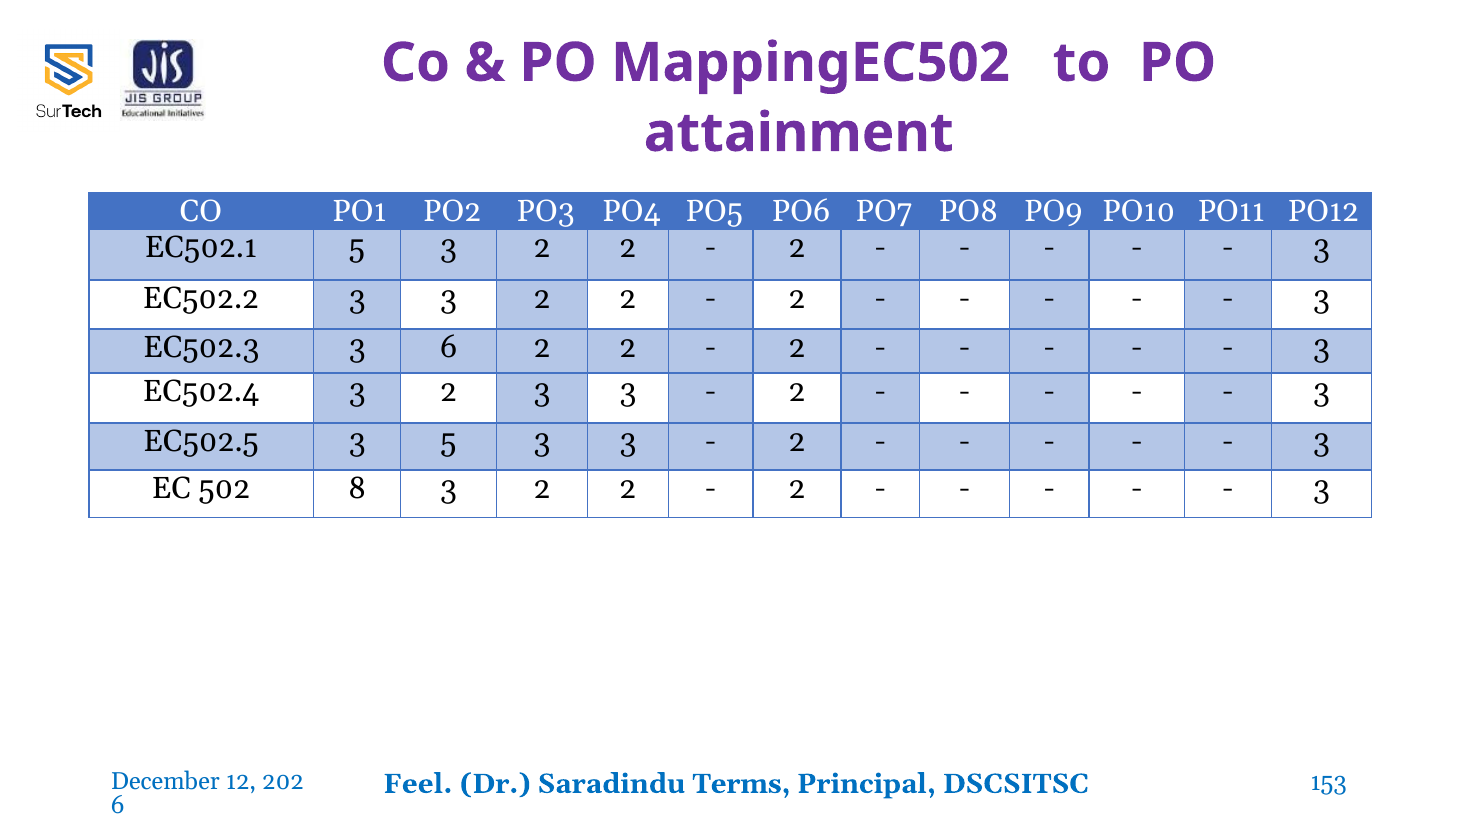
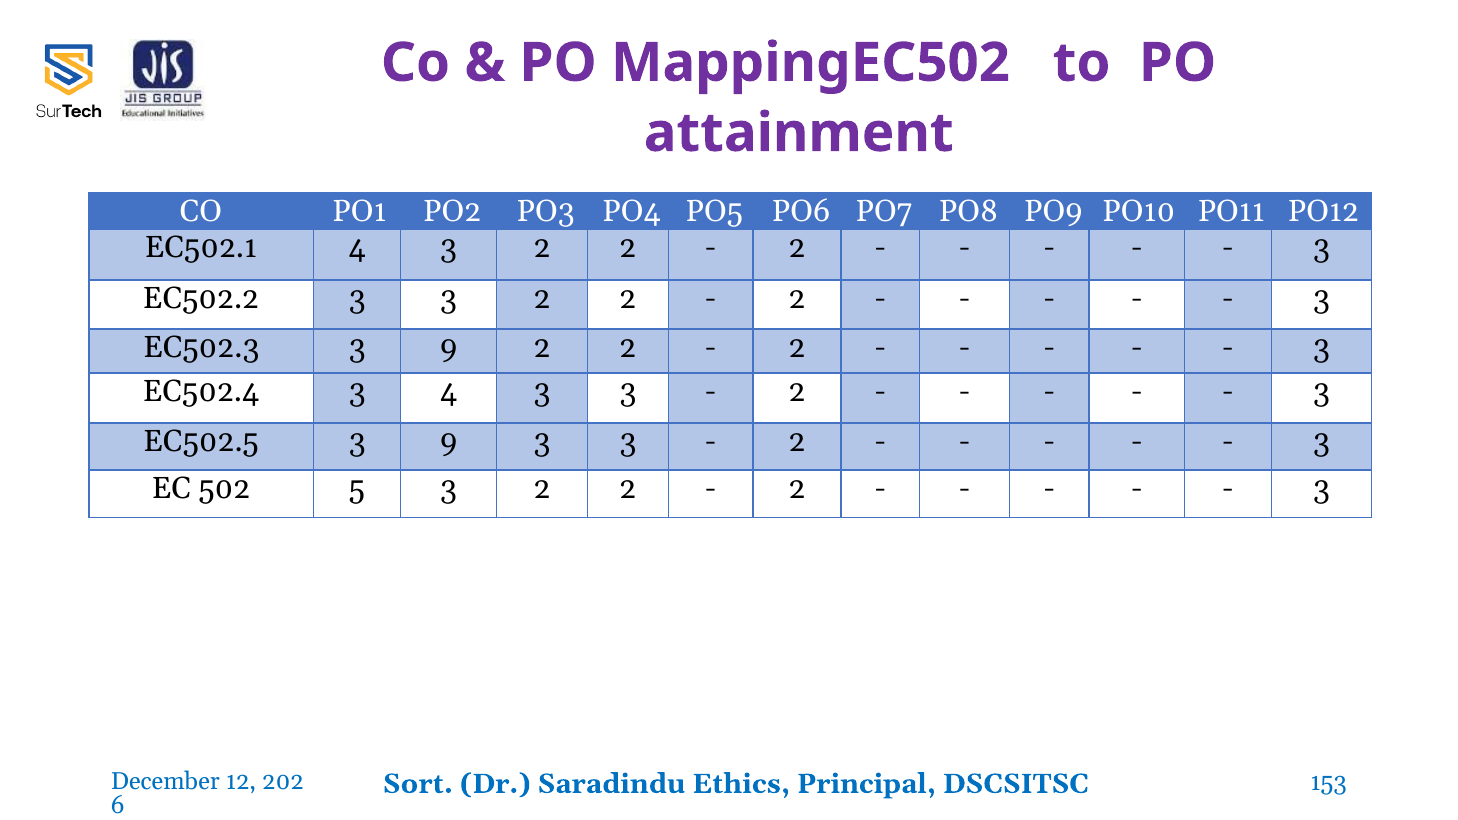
EC502.1 5: 5 -> 4 (357, 248)
EC502.3 3 6: 6 -> 9 (449, 347)
EC502.4 3 2: 2 -> 4 (449, 391)
EC502.5 3 5: 5 -> 9 (449, 441)
8: 8 -> 5 (357, 488)
Feel: Feel -> Sort (418, 784)
Terms: Terms -> Ethics (741, 784)
